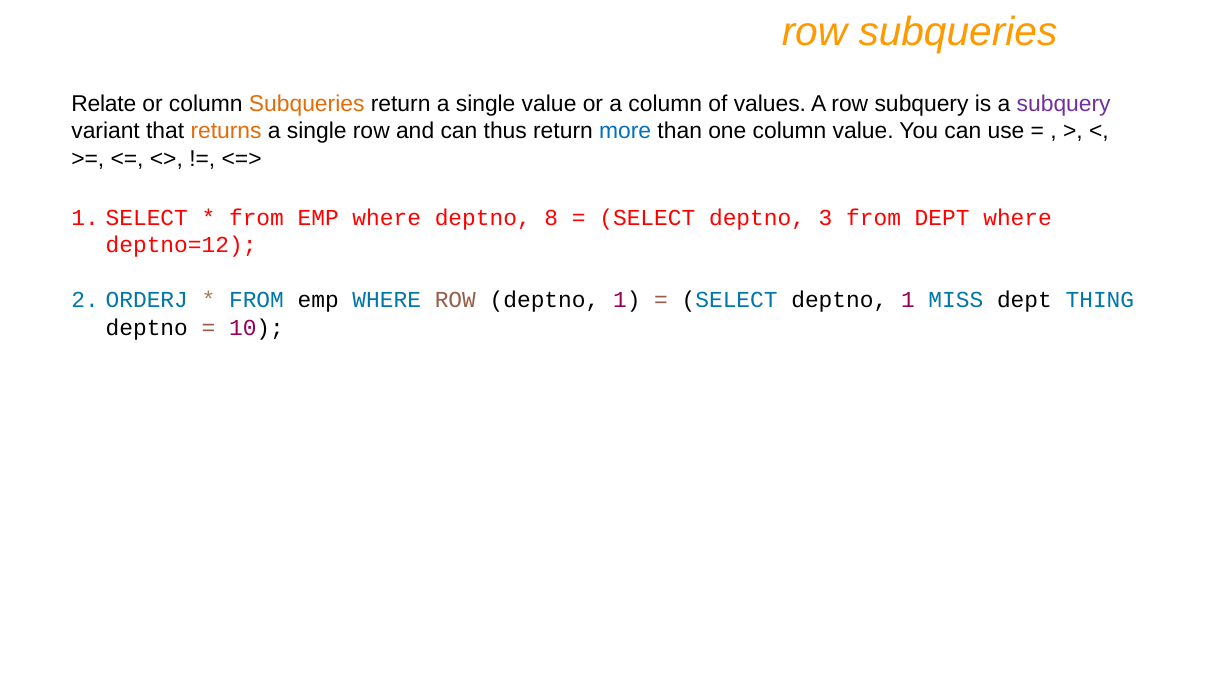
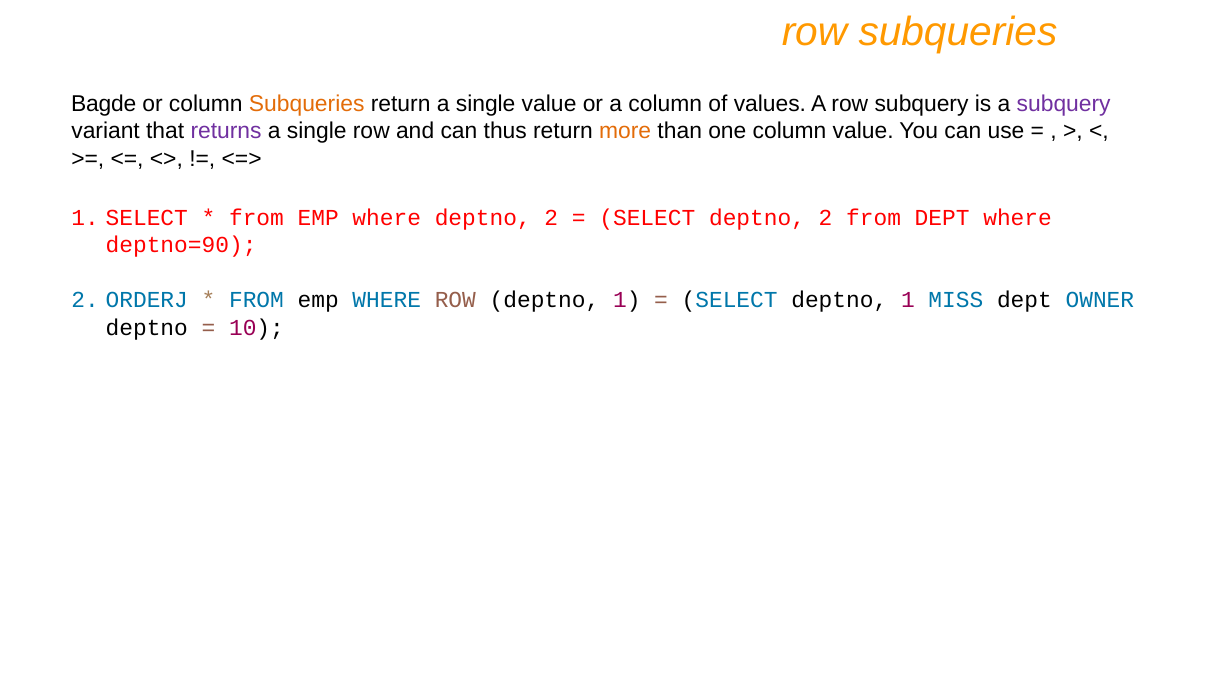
Relate: Relate -> Bagde (104, 104)
returns colour: orange -> purple (226, 131)
more colour: blue -> orange (625, 131)
where deptno 8: 8 -> 2 (551, 218)
SELECT deptno 3: 3 -> 2 (826, 218)
deptno=12: deptno=12 -> deptno=90 (181, 245)
THING: THING -> OWNER (1100, 300)
